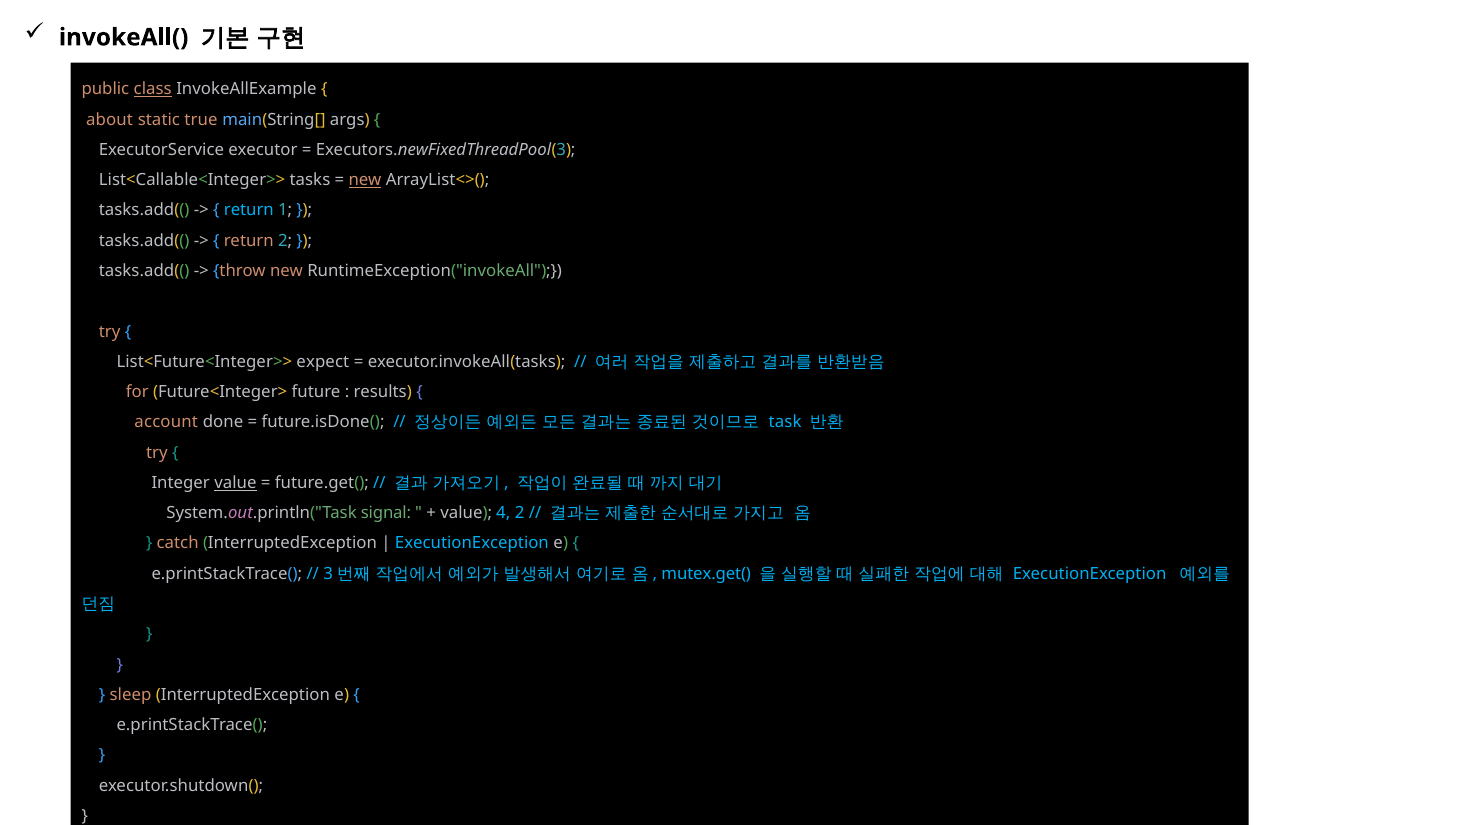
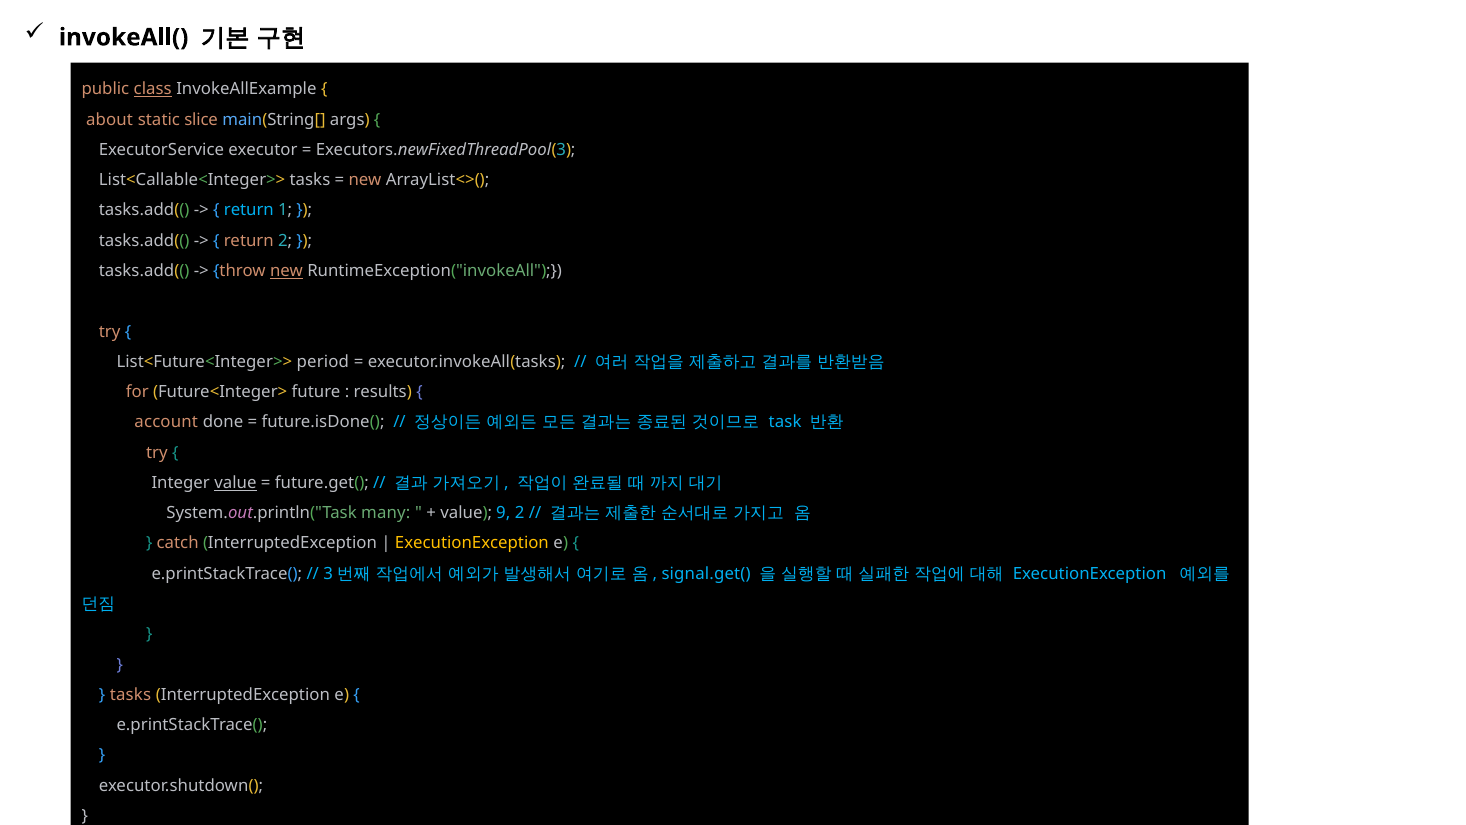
true: true -> slice (201, 120)
new underline: present -> none (365, 180)
new underline: none -> present (286, 271)
expect: expect -> period (323, 362)
signal: signal -> many (386, 513)
4: 4 -> 9 (503, 513)
ExecutionException colour: light blue -> yellow (472, 543)
mutex.get(: mutex.get( -> signal.get( (706, 573)
sleep: sleep -> tasks (131, 694)
